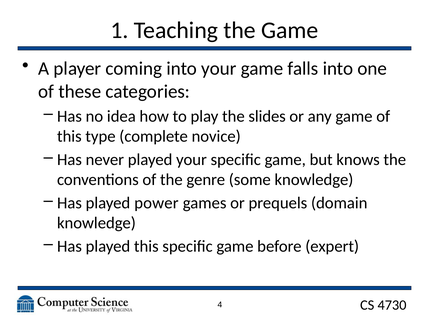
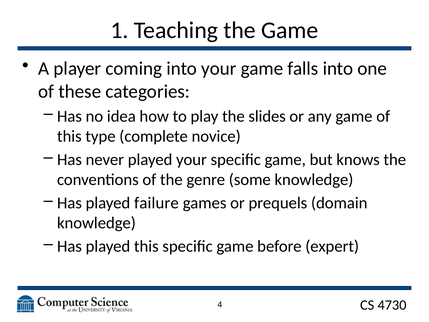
power: power -> failure (156, 203)
